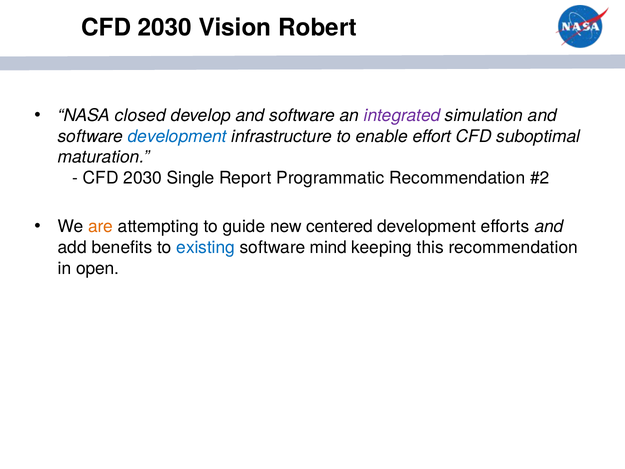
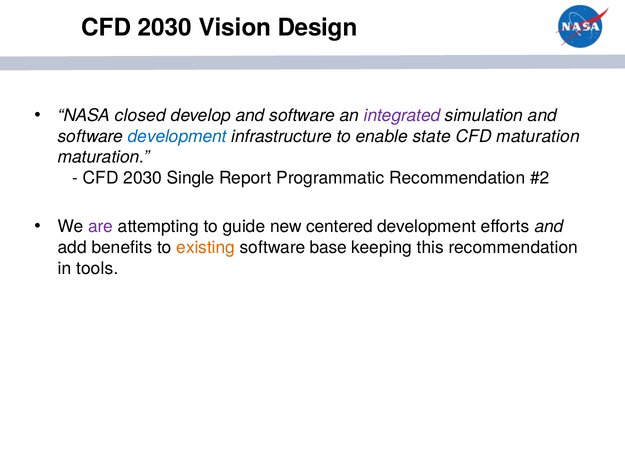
Robert: Robert -> Design (317, 28)
effort: effort -> state (432, 136)
CFD suboptimal: suboptimal -> maturation (538, 136)
are colour: orange -> purple (101, 227)
existing colour: blue -> orange (206, 247)
mind: mind -> base (328, 247)
open: open -> tools (97, 268)
